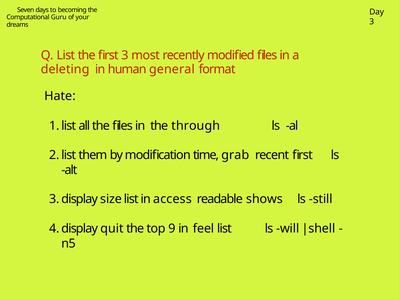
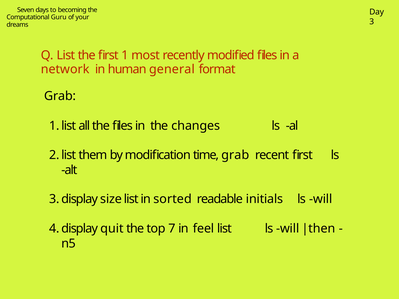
first 3: 3 -> 1 (125, 55)
deleting: deleting -> network (65, 69)
Hate: Hate -> Grab (60, 96)
through: through -> changes (196, 126)
access: access -> sorted (173, 199)
shows: shows -> initials (265, 199)
still: still -> will (321, 199)
9: 9 -> 7 (172, 229)
shell: shell -> then (322, 229)
